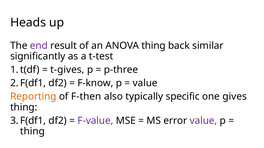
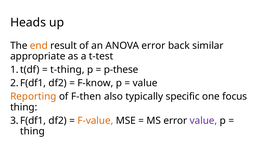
end colour: purple -> orange (39, 46)
ANOVA thing: thing -> error (153, 46)
significantly: significantly -> appropriate (38, 56)
t-gives: t-gives -> t-thing (67, 70)
p-three: p-three -> p-these (121, 70)
gives: gives -> focus (235, 97)
F-value colour: purple -> orange (95, 121)
